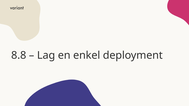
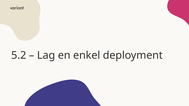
8.8: 8.8 -> 5.2 (19, 55)
